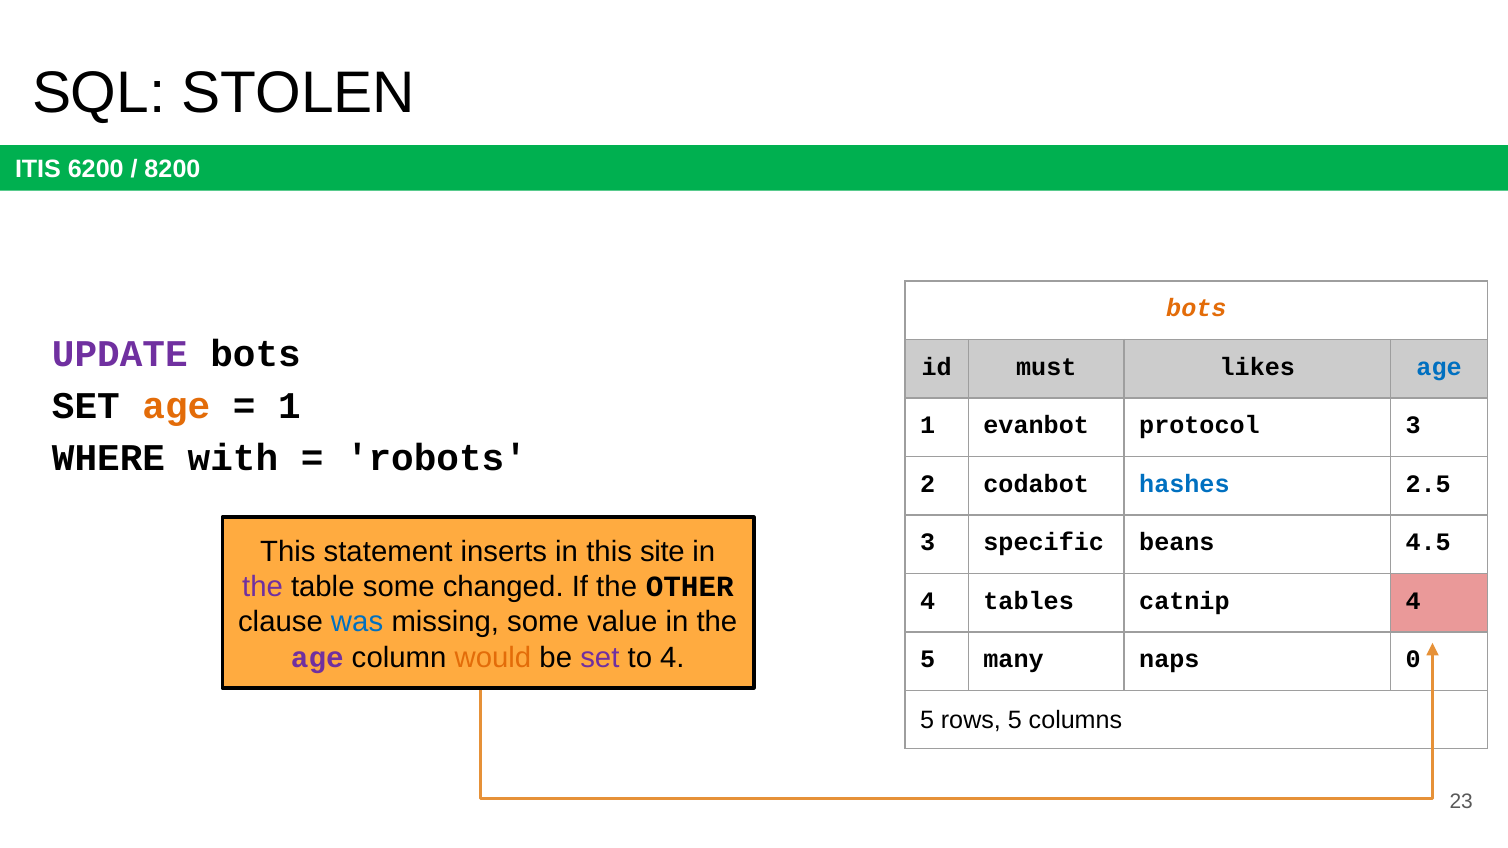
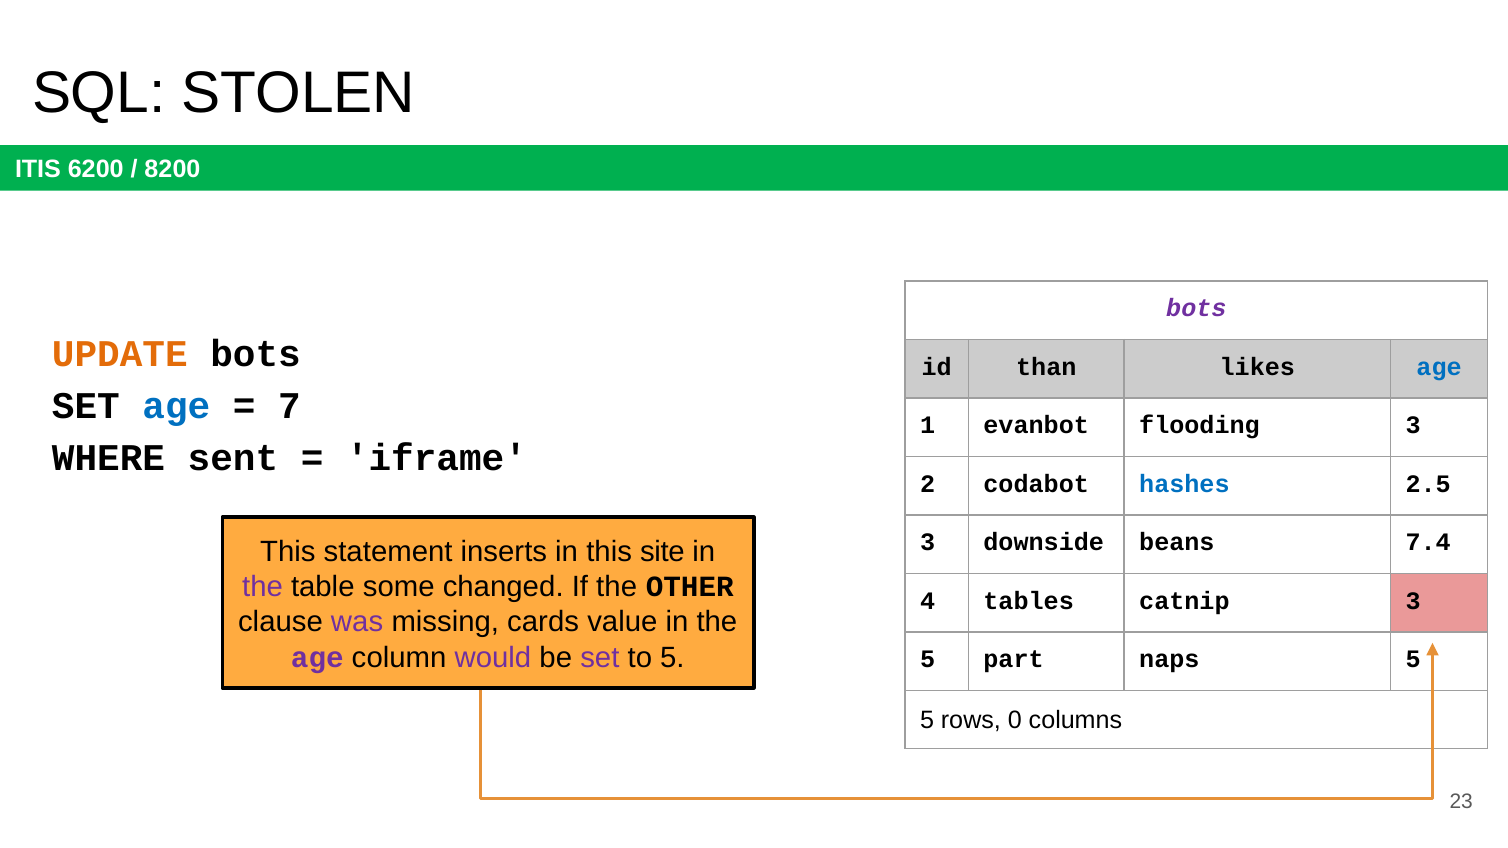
bots colour: orange -> purple (1196, 309)
UPDATE colour: purple -> orange (120, 354)
must: must -> than (1046, 367)
age colour: orange -> blue (176, 406)
1: 1 -> 7 (289, 406)
protocol: protocol -> flooding (1199, 426)
with: with -> sent (233, 458)
robots: robots -> iframe (436, 458)
specific: specific -> downside (1044, 543)
4.5: 4.5 -> 7.4 (1428, 543)
catnip 4: 4 -> 3 (1413, 601)
was colour: blue -> purple (357, 622)
missing some: some -> cards (543, 622)
would colour: orange -> purple (493, 658)
to 4: 4 -> 5 (672, 658)
many: many -> part (1014, 660)
naps 0: 0 -> 5 (1413, 660)
rows 5: 5 -> 0 (1015, 720)
